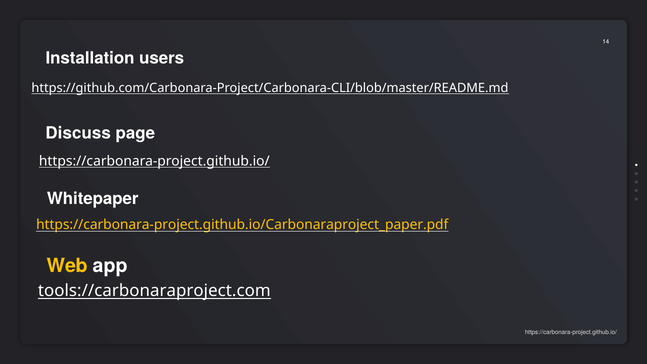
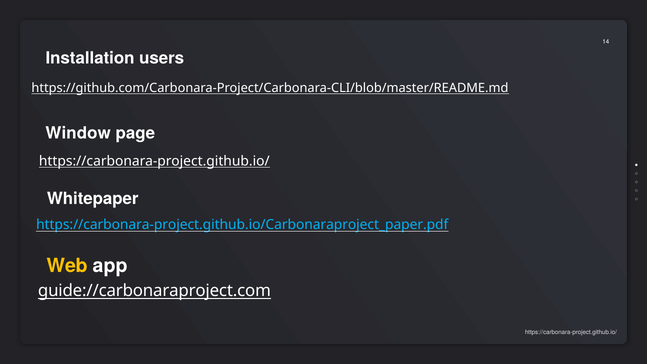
Discuss: Discuss -> Window (78, 133)
https://carbonara-project.github.io/Carbonaraproject_paper.pdf colour: yellow -> light blue (242, 225)
tools://carbonaraproject.com: tools://carbonaraproject.com -> guide://carbonaraproject.com (154, 291)
